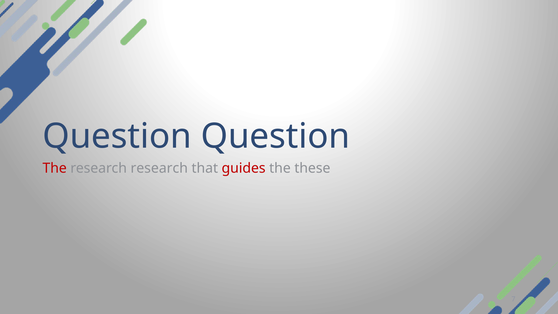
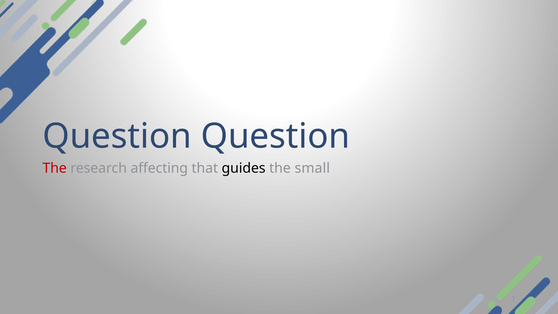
research research: research -> affecting (159, 168)
guides colour: red -> black (244, 168)
these: these -> small (312, 168)
